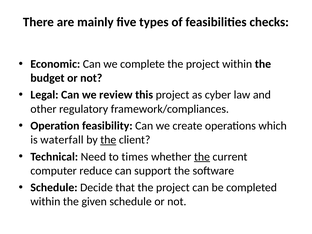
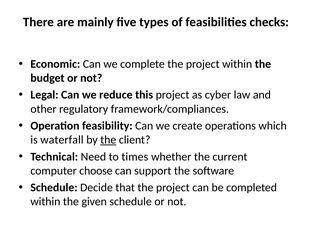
review: review -> reduce (116, 95)
the underline: present -> none (202, 157)
reduce: reduce -> choose (96, 171)
